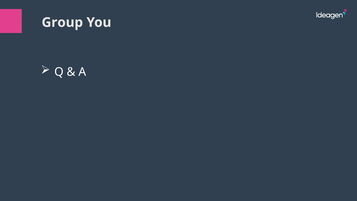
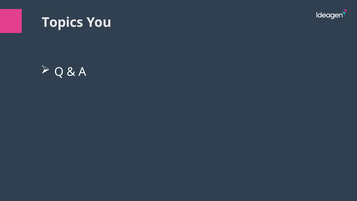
Group: Group -> Topics (62, 22)
